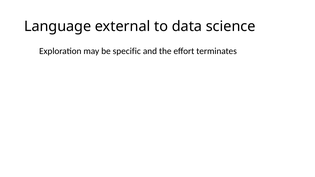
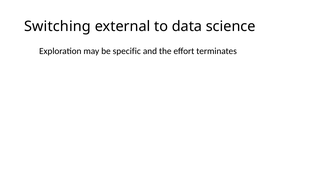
Language: Language -> Switching (57, 26)
